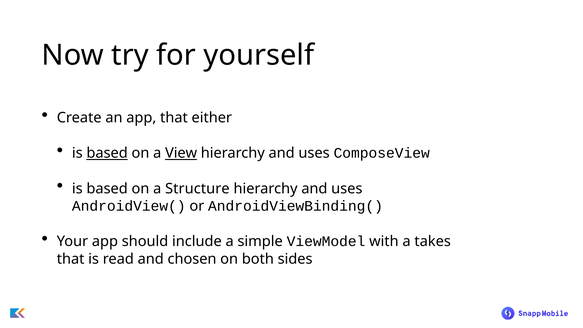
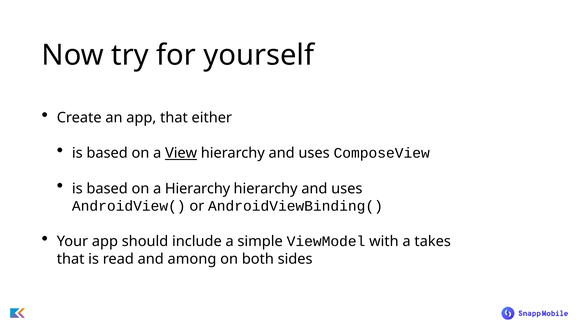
based underline: present -> none (107, 153)
a Structure: Structure -> Hierarchy (197, 189)
chosen: chosen -> among (192, 259)
